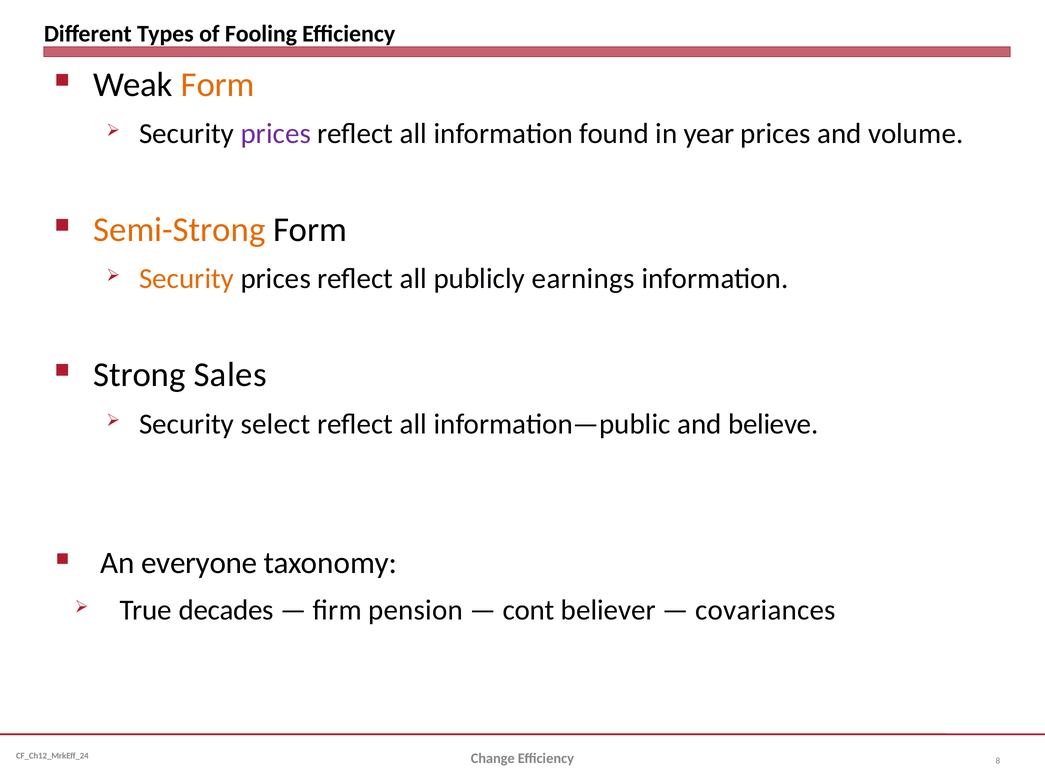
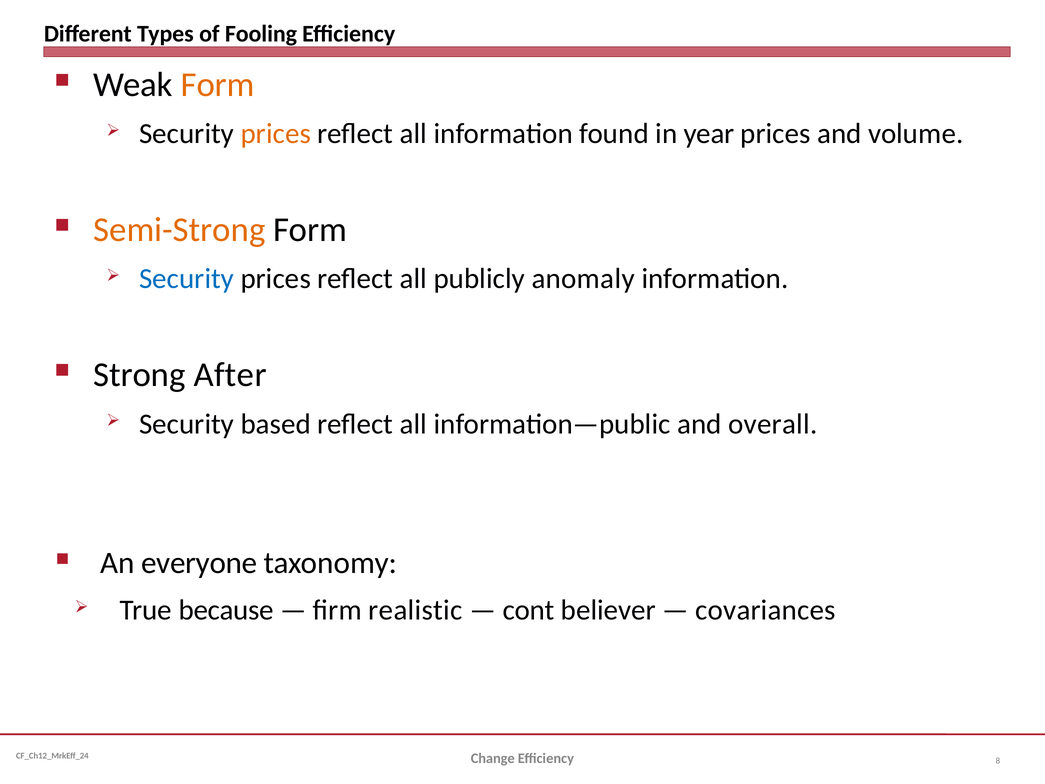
prices colour: purple -> orange (276, 134)
Security colour: orange -> blue (187, 279)
earnings: earnings -> anomaly (583, 279)
Sales: Sales -> After (230, 375)
select: select -> based (276, 424)
believe: believe -> overall (773, 424)
decades: decades -> because (226, 610)
pension: pension -> realistic (416, 610)
